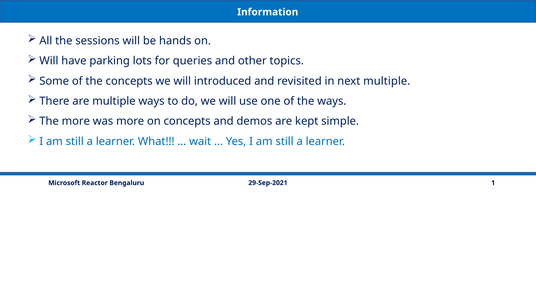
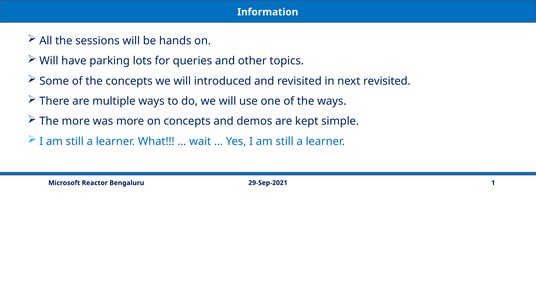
next multiple: multiple -> revisited (387, 81)
